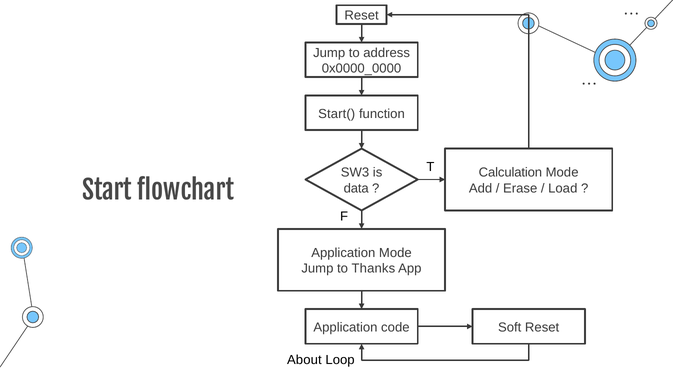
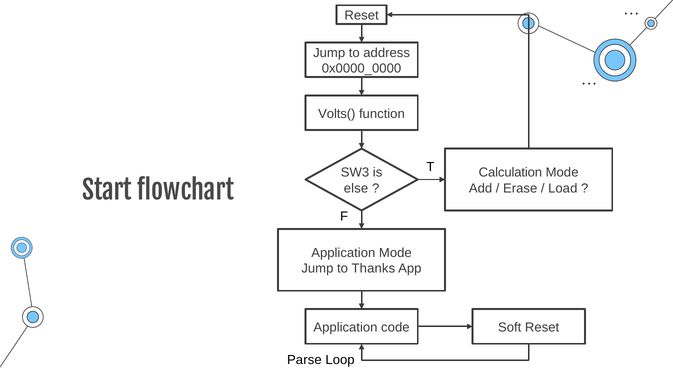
Start(: Start( -> Volts( (337, 114)
data: data -> else (356, 189)
About: About -> Parse (304, 360)
